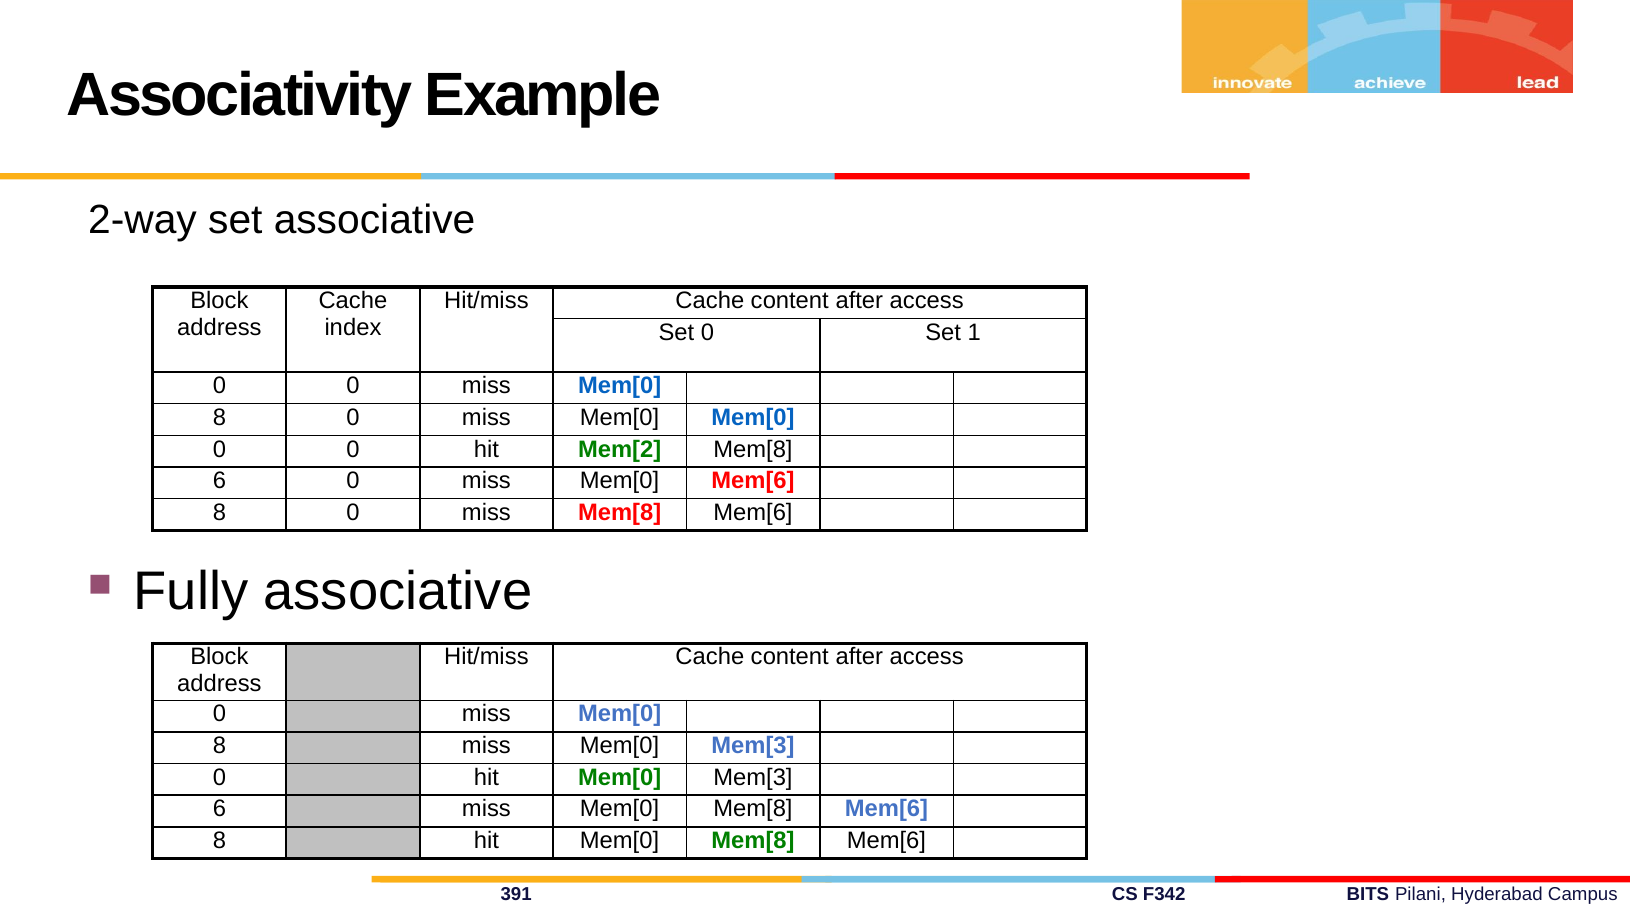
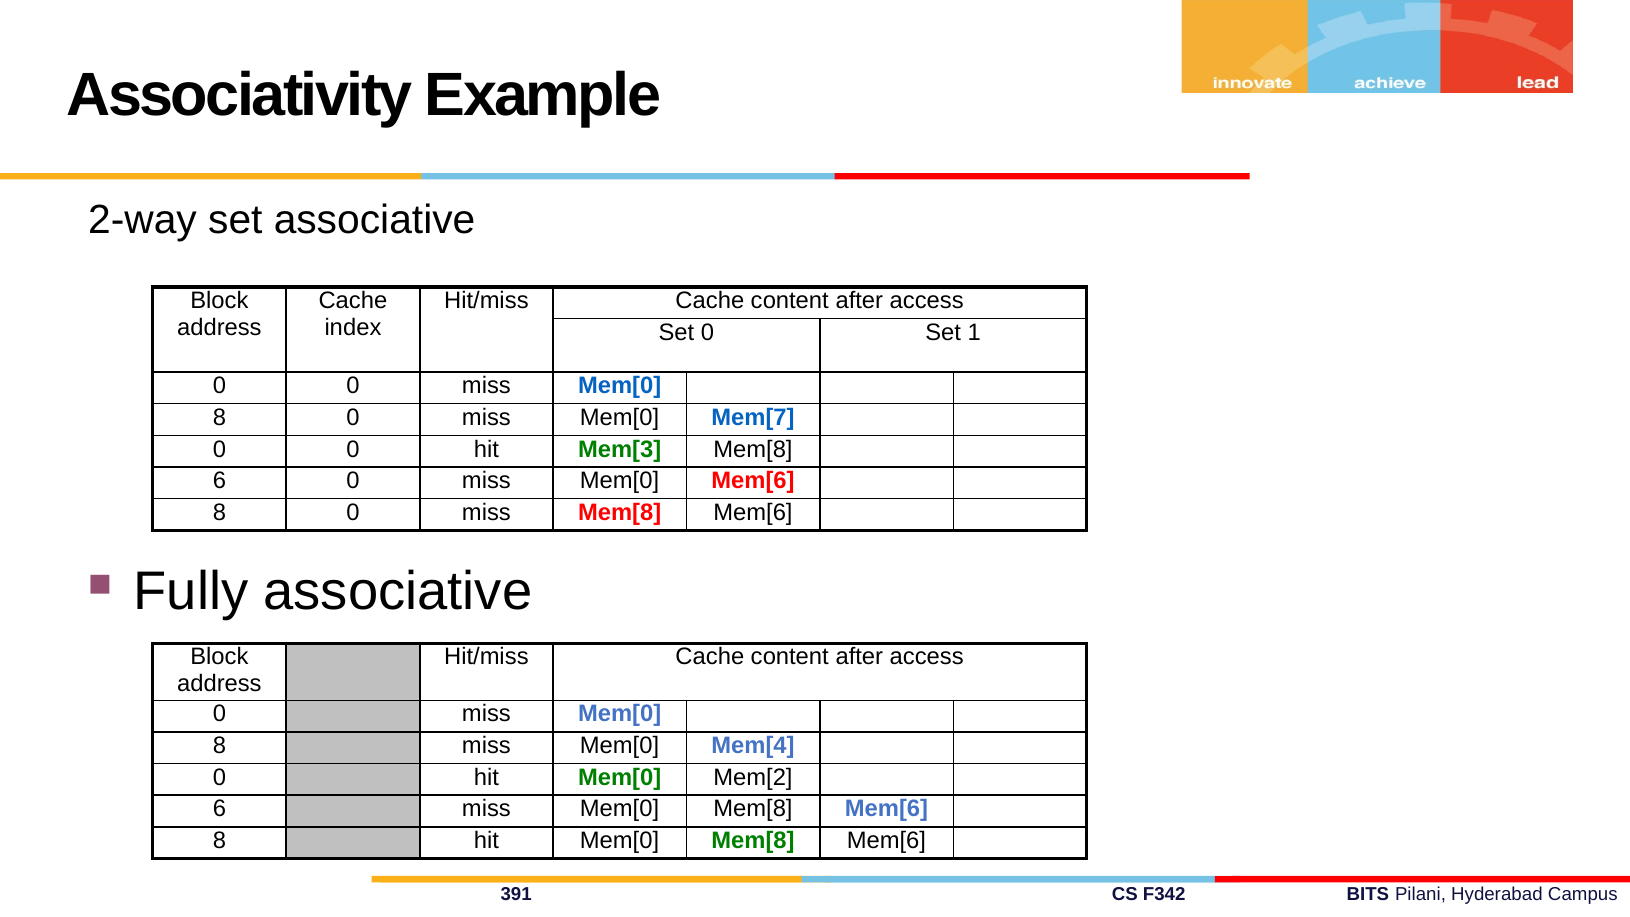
Mem[0 Mem[0: Mem[0 -> Mem[7 (753, 417)
Mem[2: Mem[2 -> Mem[3 (620, 449)
miss Mem[0 Mem[3: Mem[3 -> Mem[4 (753, 746)
hit Mem[0 Mem[3: Mem[3 -> Mem[2 (753, 777)
